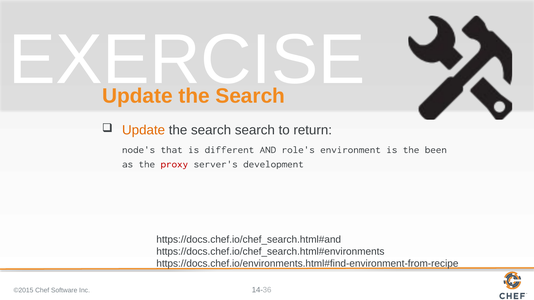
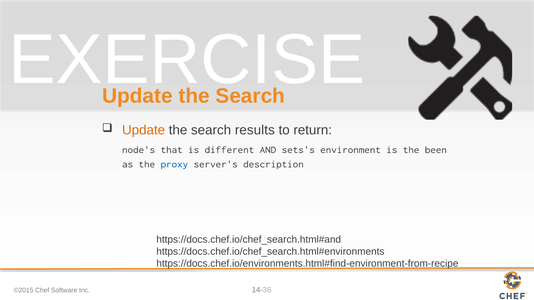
search search: search -> results (255, 130)
role's: role's -> sets's (298, 150)
proxy colour: red -> blue (174, 164)
development: development -> description (273, 164)
